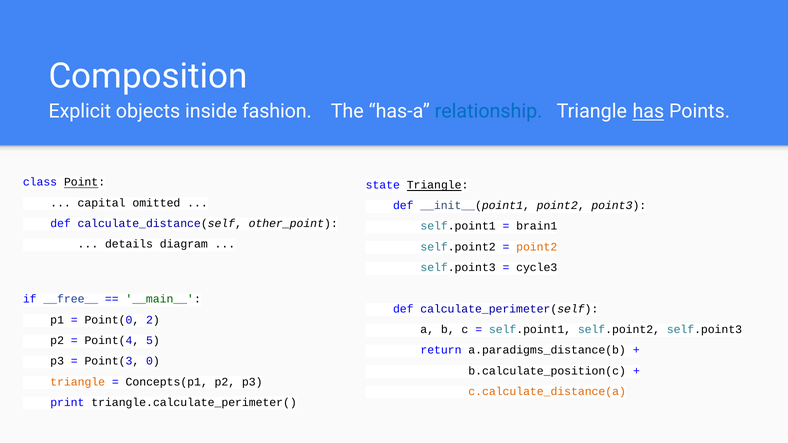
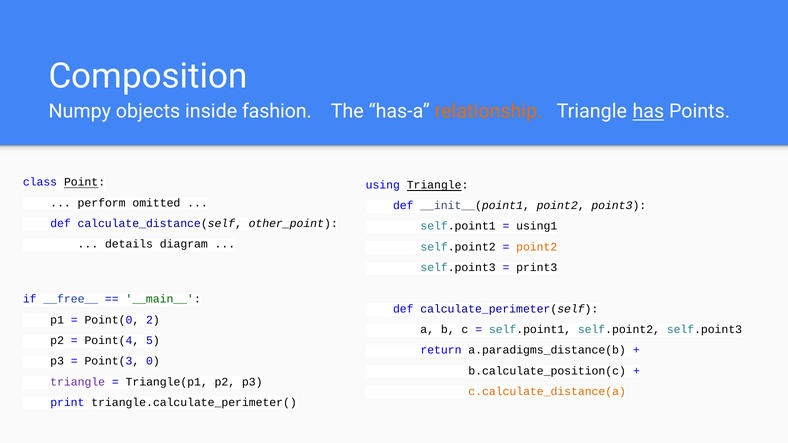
Explicit: Explicit -> Numpy (80, 111)
relationship colour: blue -> orange (489, 111)
state: state -> using (383, 185)
capital: capital -> perform (102, 203)
brain1: brain1 -> using1 (537, 226)
cycle3: cycle3 -> print3 (537, 268)
triangle colour: orange -> purple (78, 382)
Concepts(p1: Concepts(p1 -> Triangle(p1 (167, 382)
